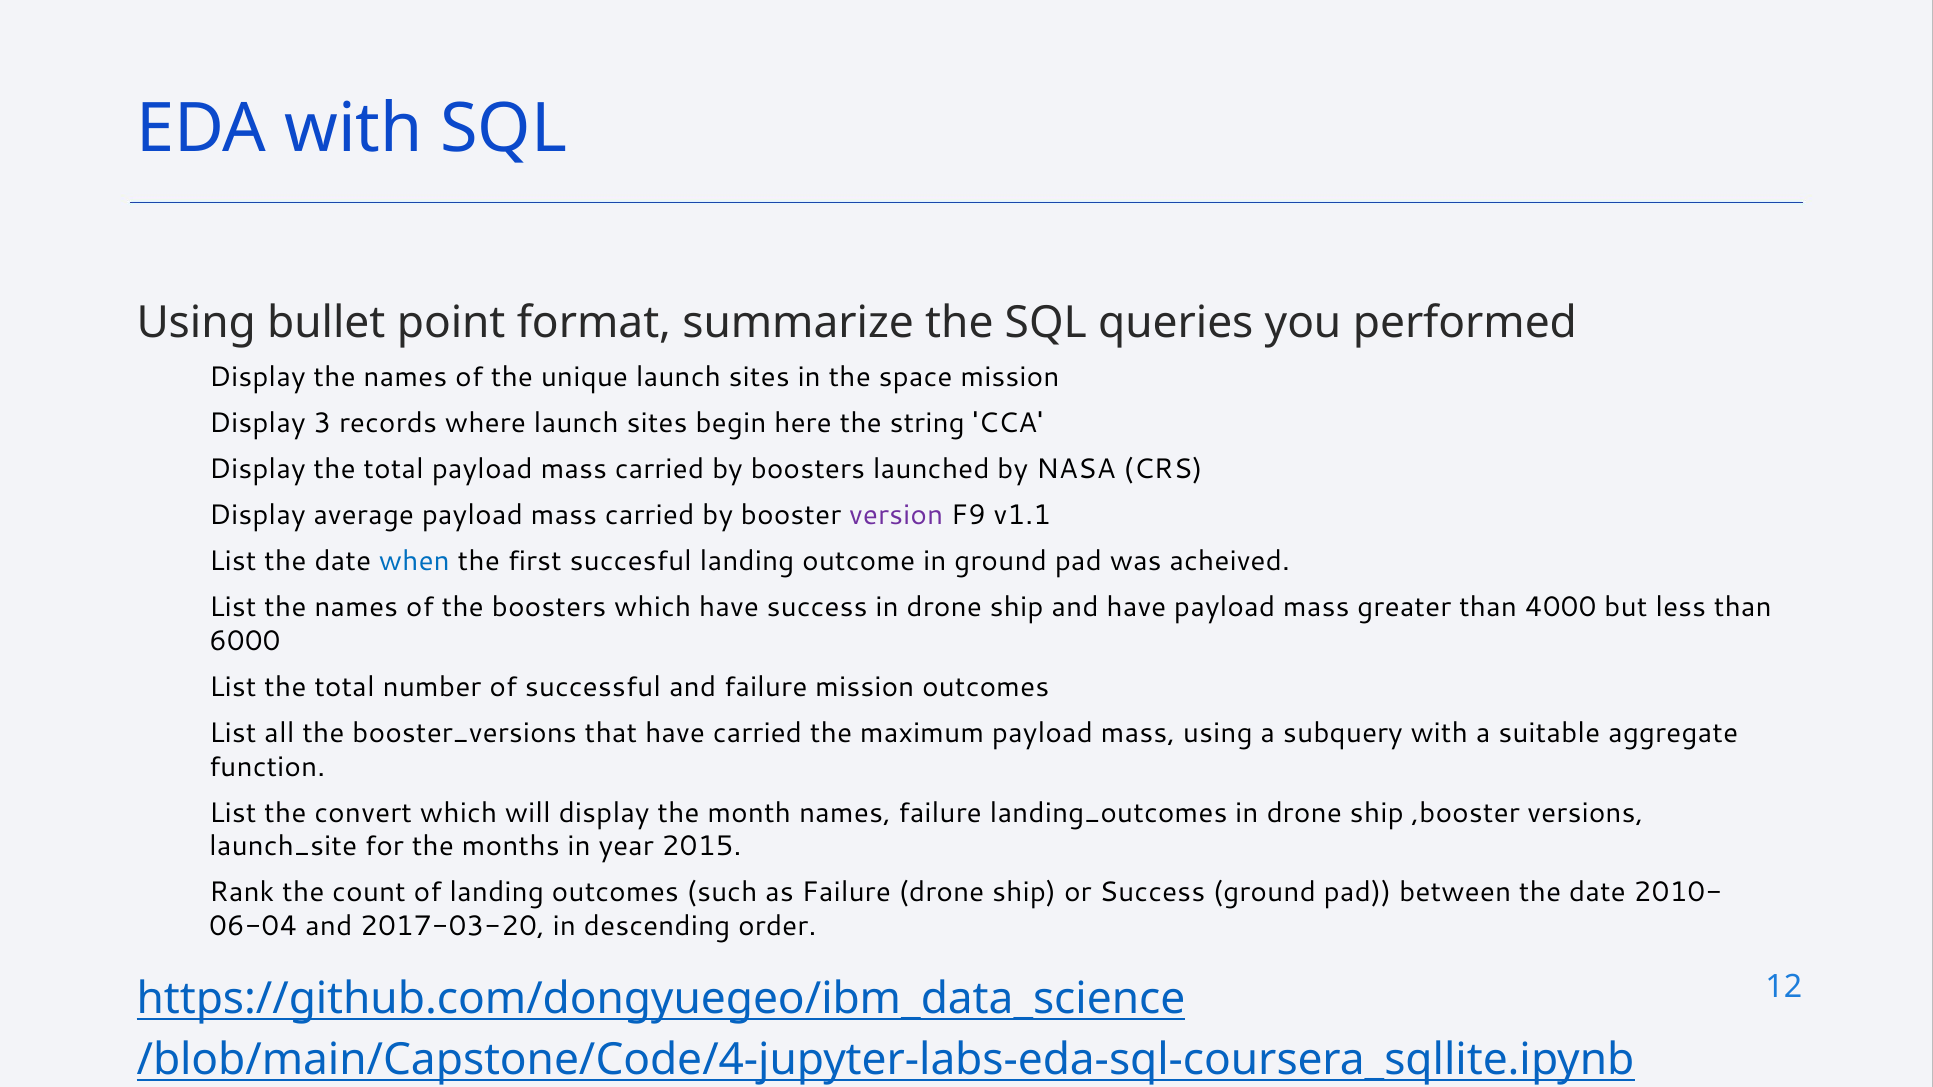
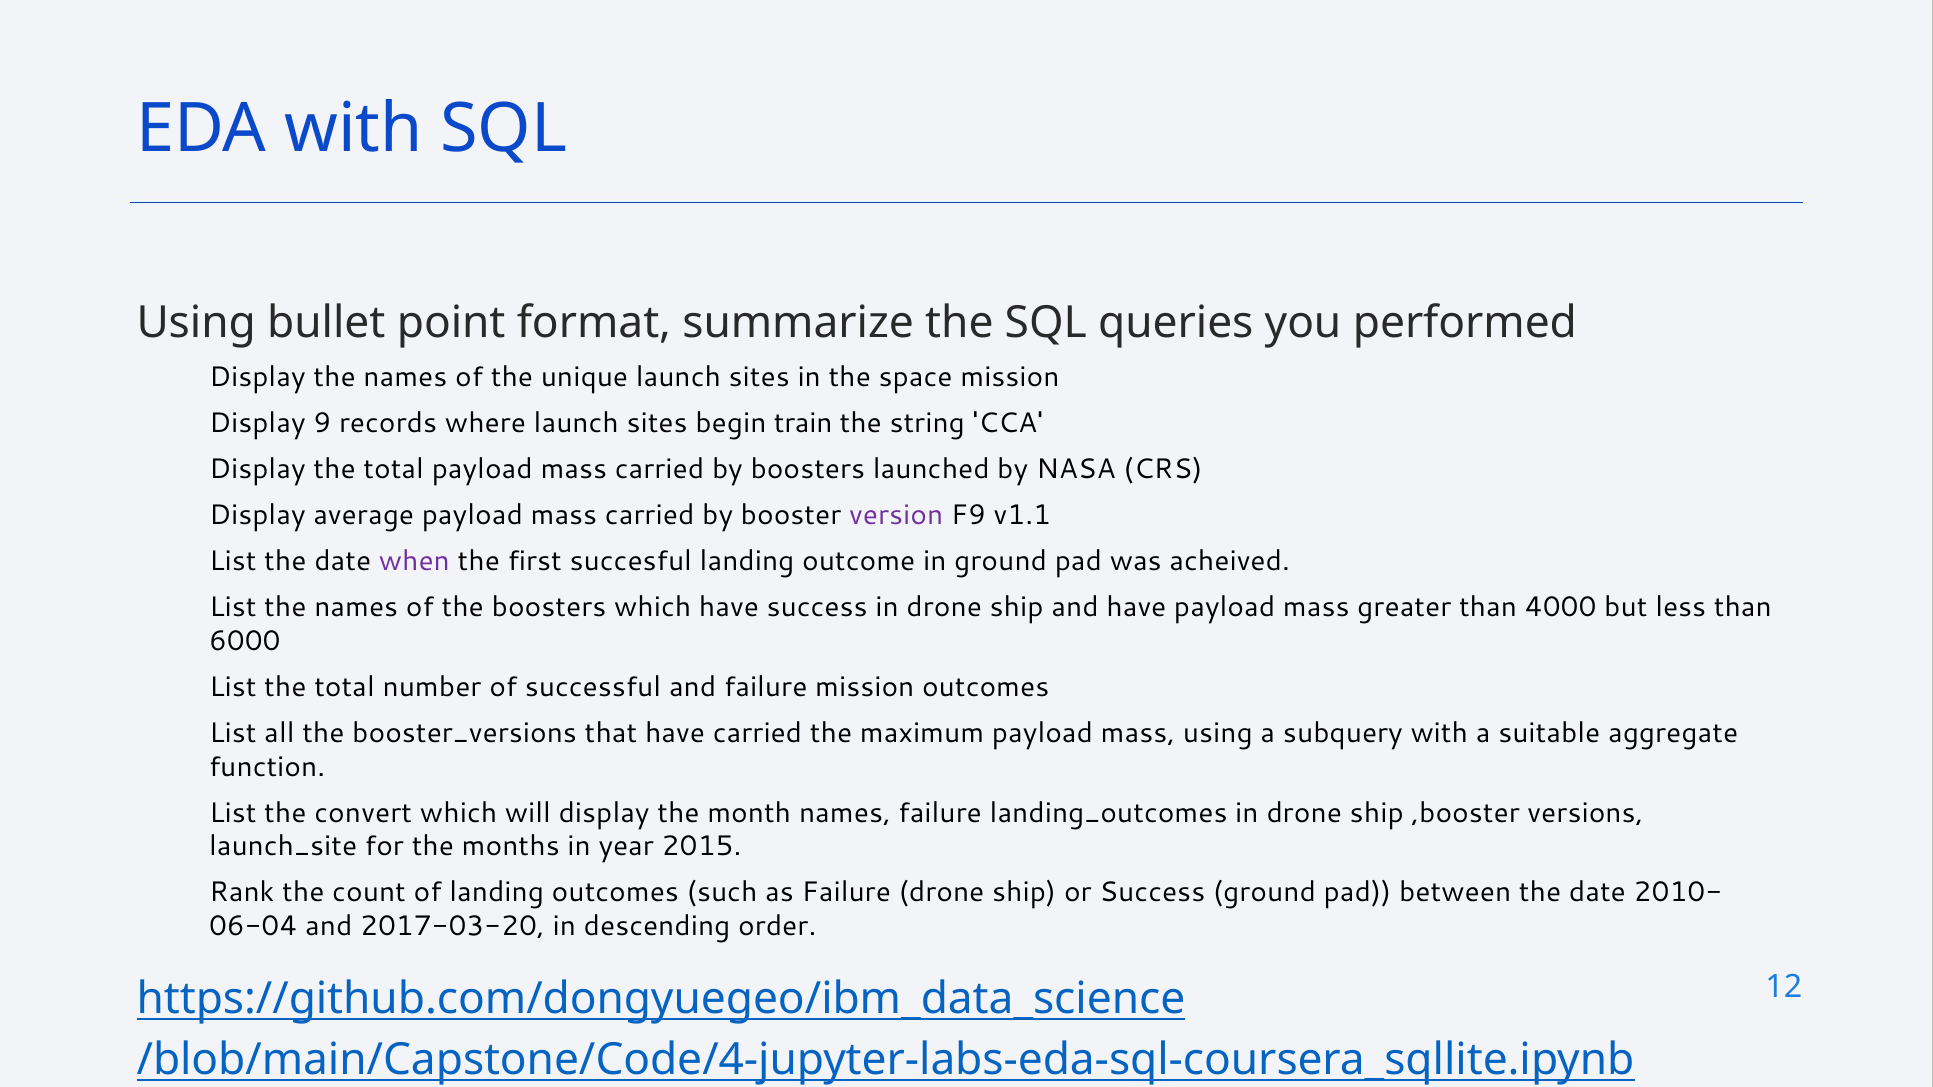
3: 3 -> 9 (322, 424)
here: here -> train (803, 424)
when colour: blue -> purple (414, 562)
